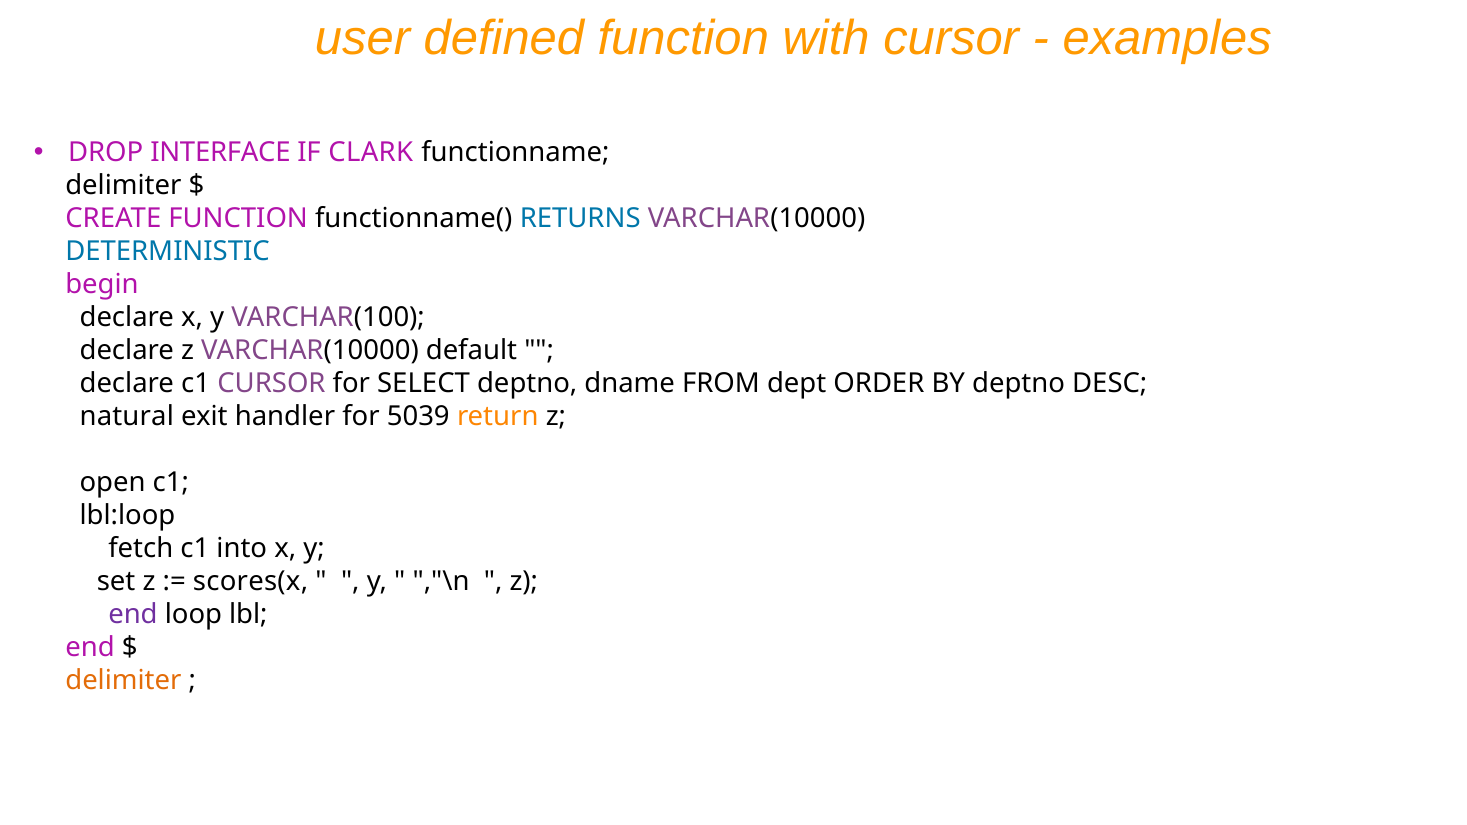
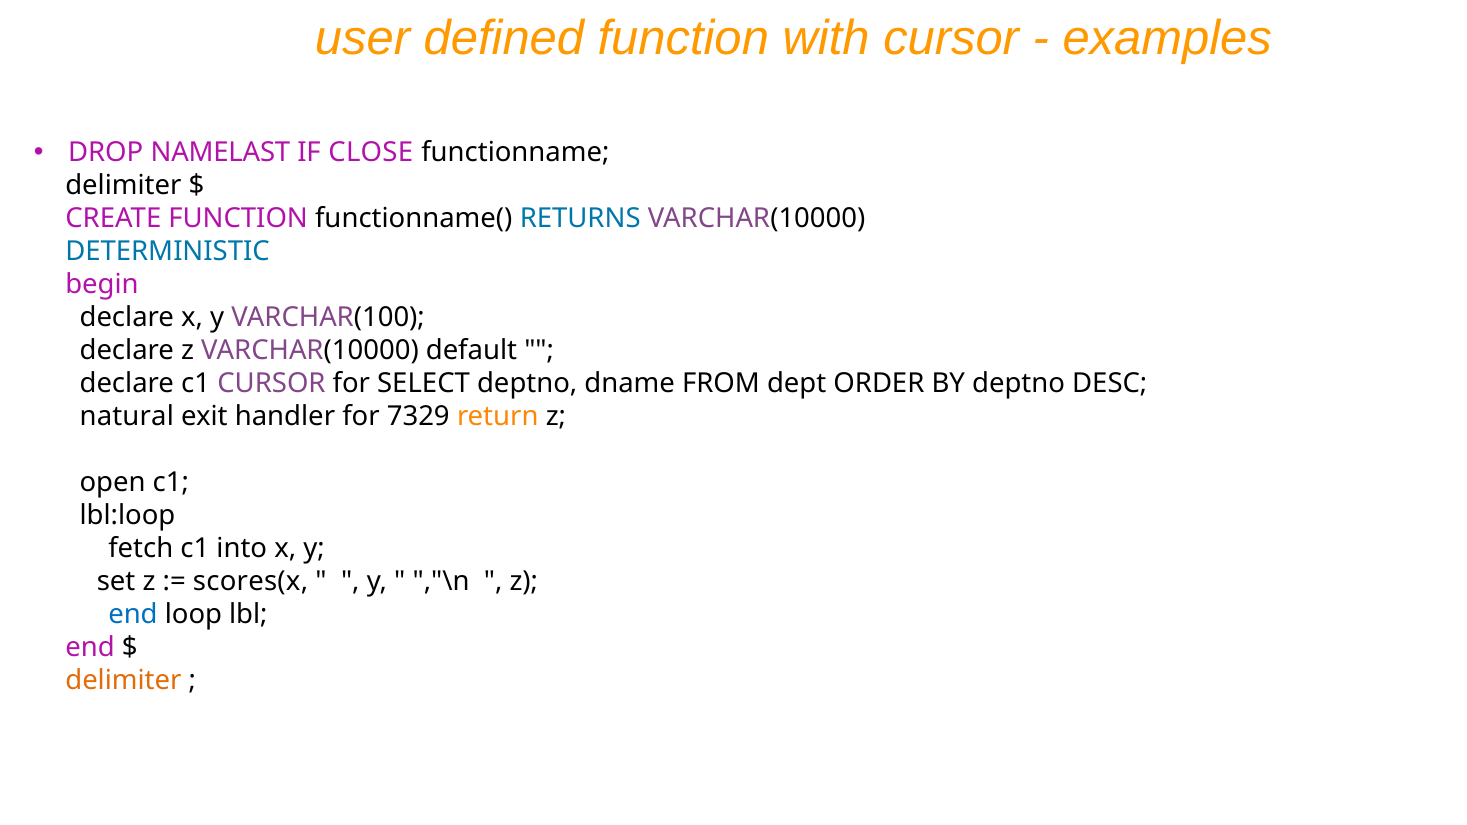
INTERFACE: INTERFACE -> NAMELAST (220, 152)
CLARK: CLARK -> CLOSE (371, 152)
5039: 5039 -> 7329 (418, 417)
end colour: purple -> blue (133, 615)
